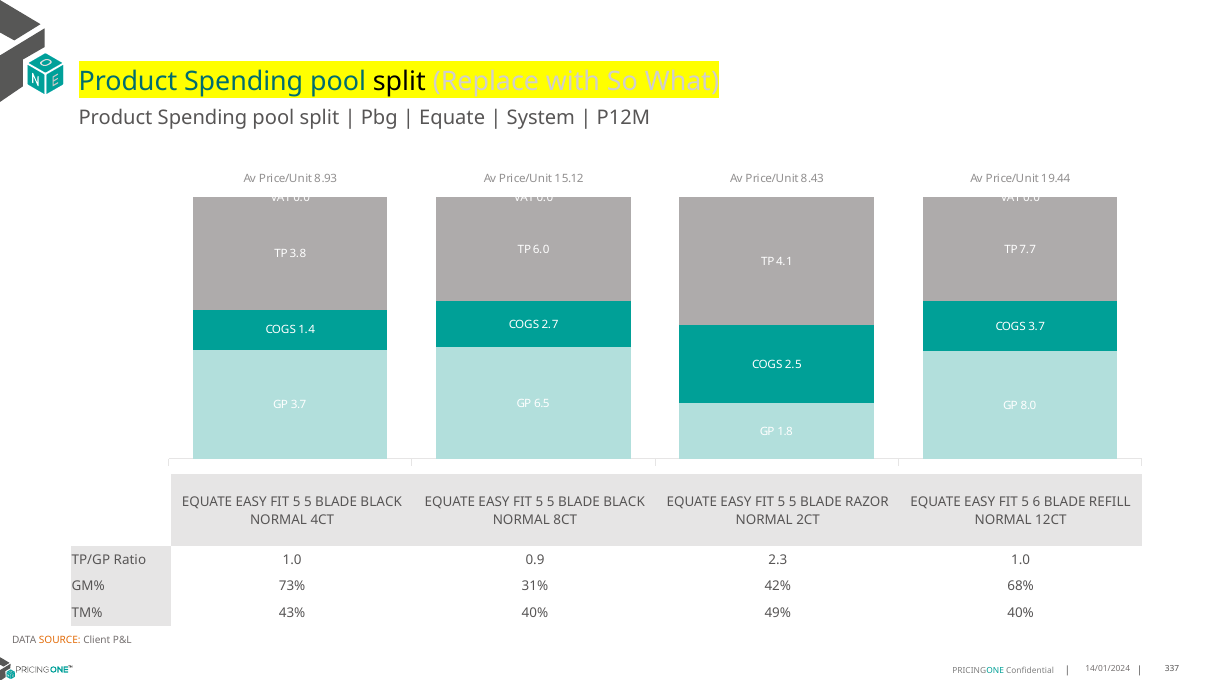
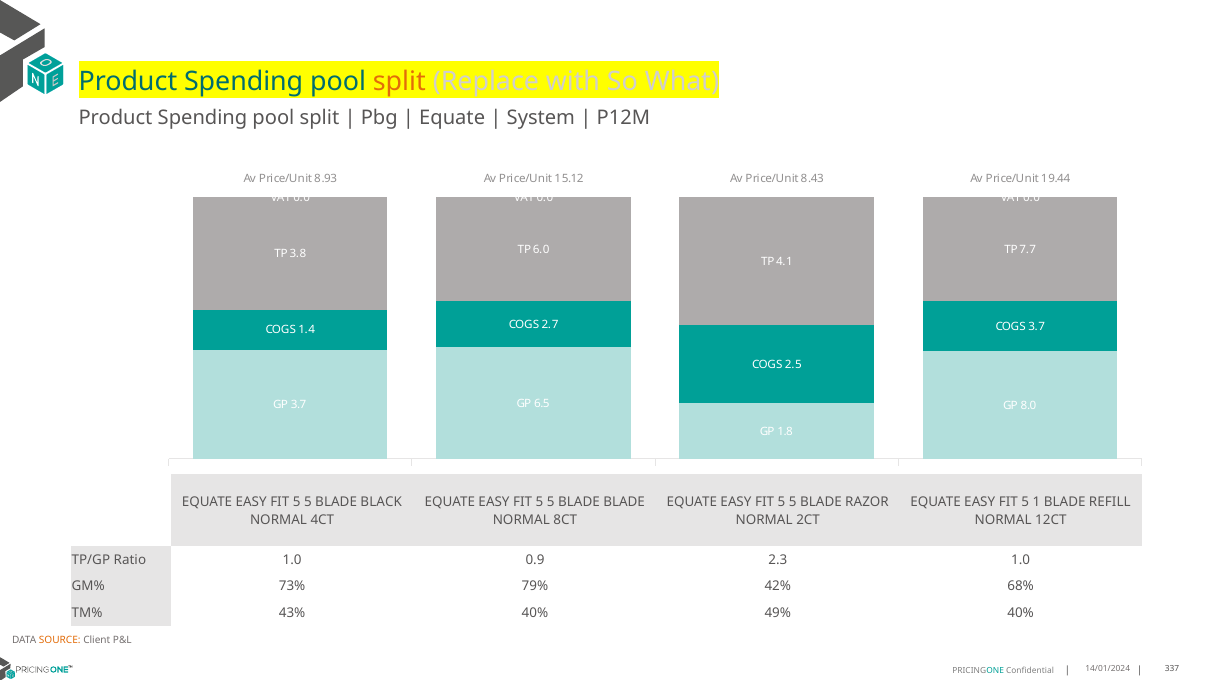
split colour: black -> orange (399, 81)
BLACK: BLACK -> BLADE (624, 502)
6: 6 -> 1 (1037, 502)
31%: 31% -> 79% (535, 587)
